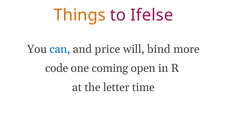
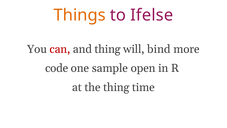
can colour: blue -> red (60, 49)
and price: price -> thing (108, 49)
coming: coming -> sample (110, 68)
the letter: letter -> thing (116, 87)
